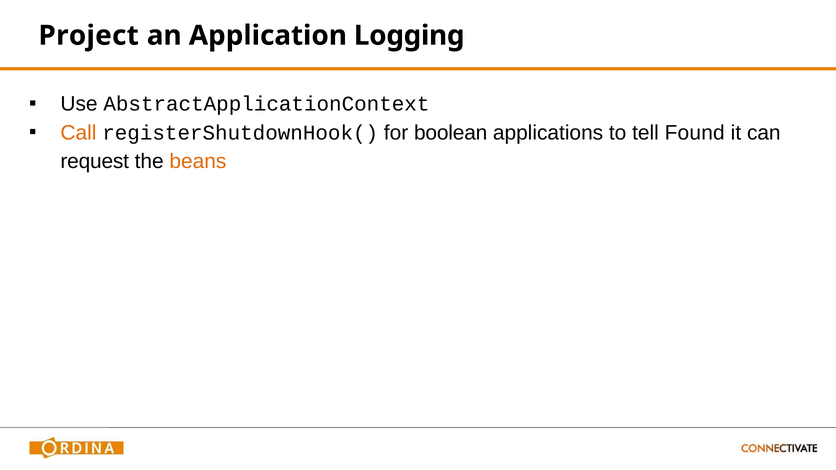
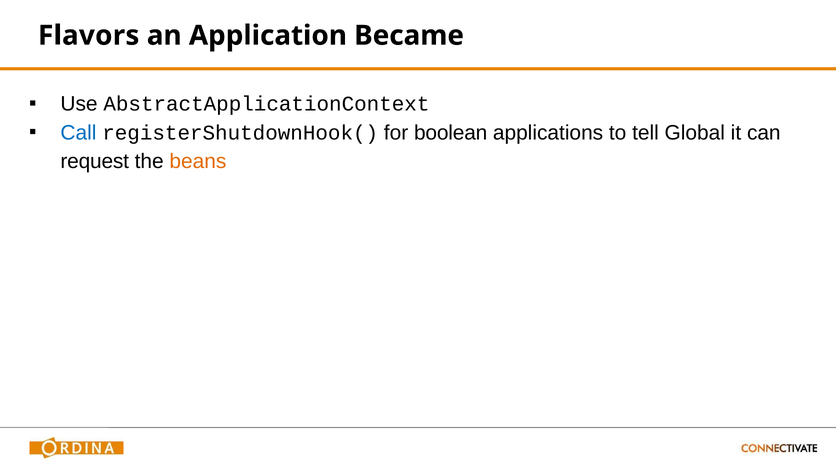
Project: Project -> Flavors (89, 36)
Logging: Logging -> Became (409, 36)
Call colour: orange -> blue (78, 133)
Found: Found -> Global (695, 133)
